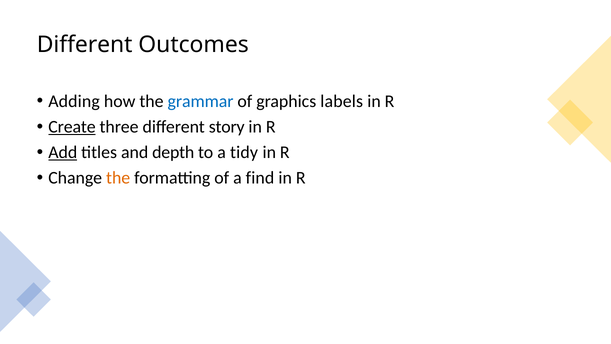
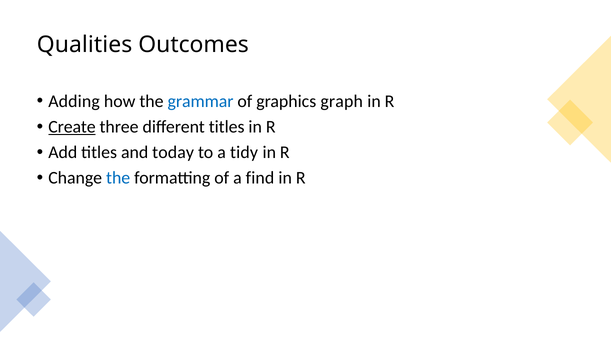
Different: Different -> Qualities (85, 44)
labels: labels -> graph (342, 101)
different story: story -> titles (227, 127)
Add underline: present -> none (63, 152)
depth: depth -> today (173, 152)
the colour: orange -> blue (118, 178)
